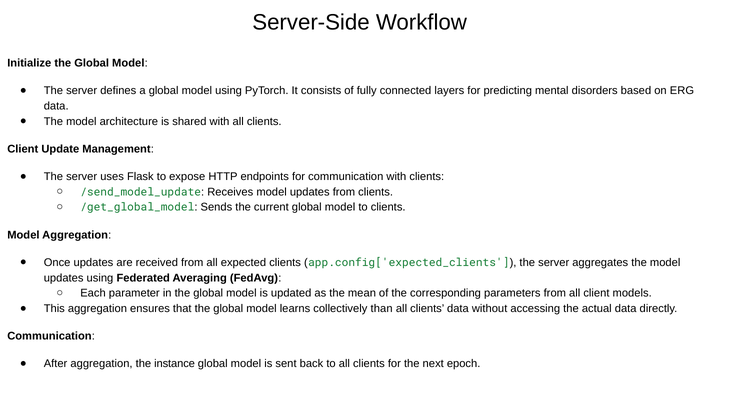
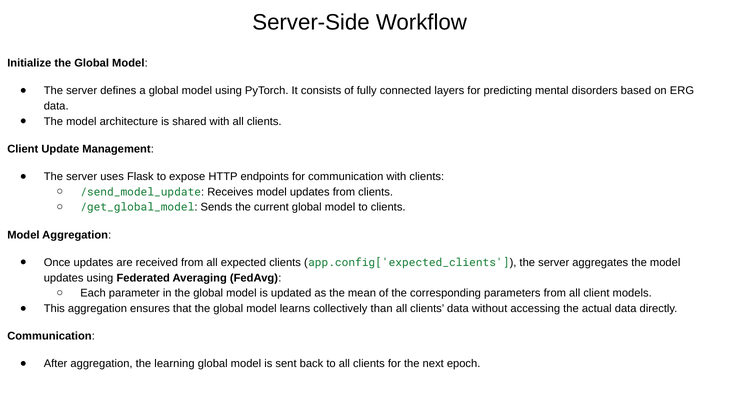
instance: instance -> learning (174, 364)
